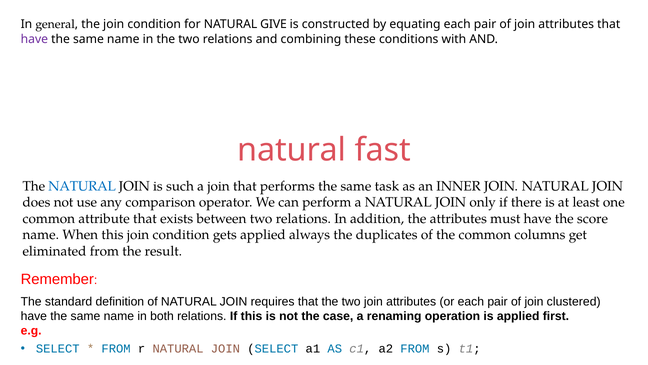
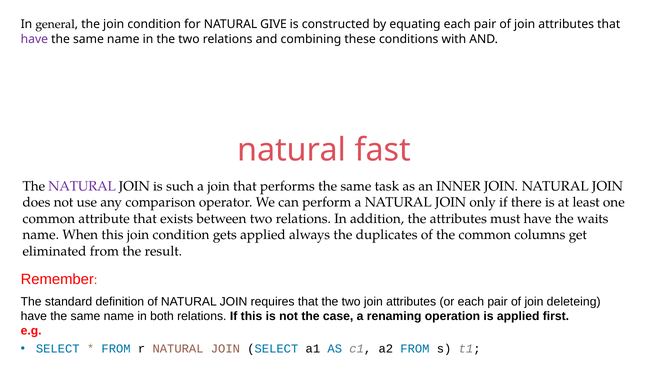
NATURAL colour: blue -> purple (82, 186)
score: score -> waits (593, 218)
clustered: clustered -> deleteing (574, 301)
